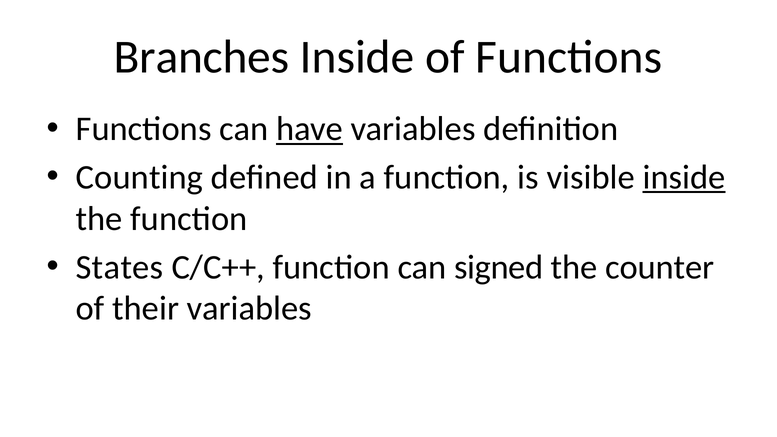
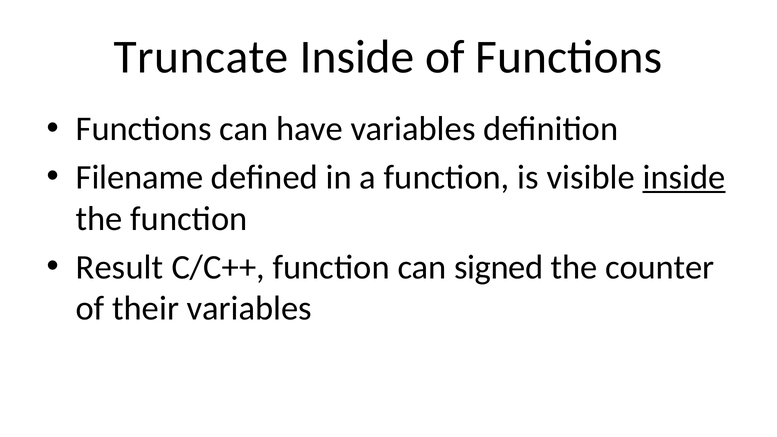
Branches: Branches -> Truncate (201, 57)
have underline: present -> none (310, 129)
Counting: Counting -> Filename (140, 177)
States: States -> Result (120, 267)
